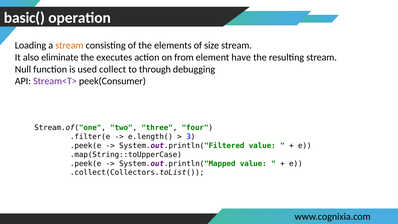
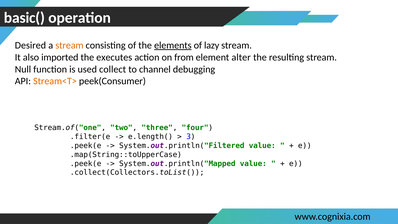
Loading: Loading -> Desired (30, 45)
elements underline: none -> present (173, 45)
size: size -> lazy (212, 45)
eliminate: eliminate -> imported (60, 57)
have: have -> alter (241, 57)
through: through -> channel (155, 69)
Stream<T> colour: purple -> orange (55, 81)
